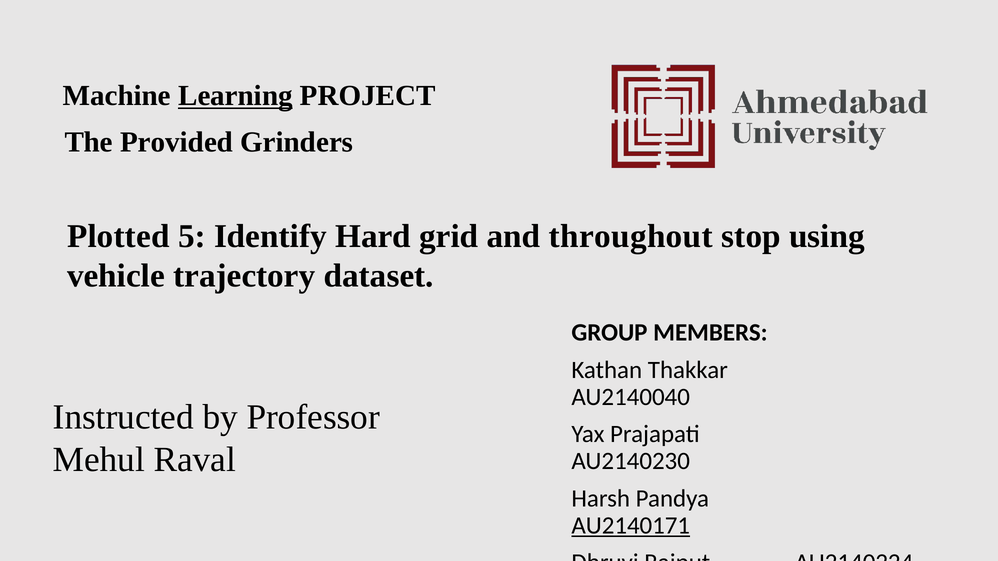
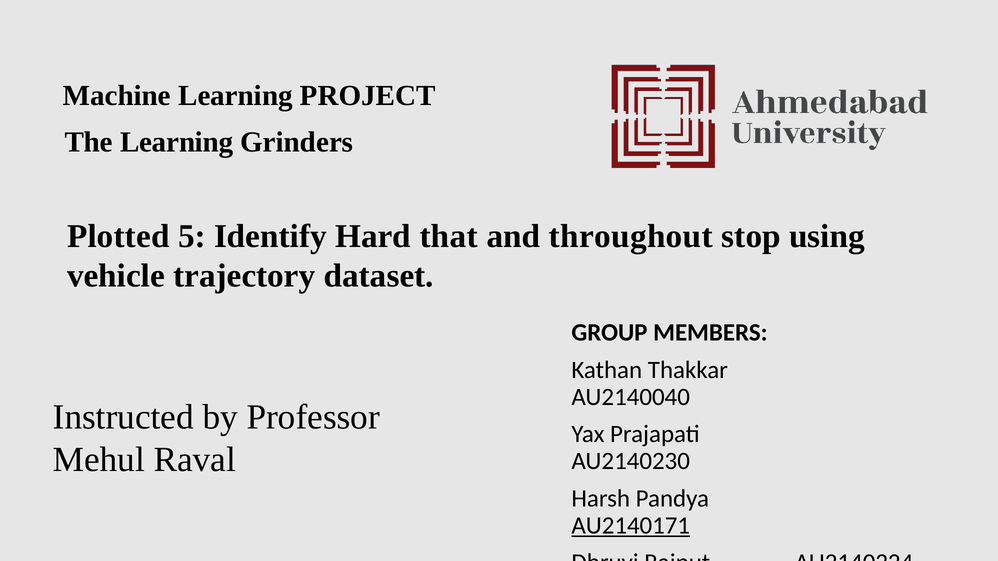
Learning underline: present -> none (235, 96)
The Provided: Provided -> Learning (177, 142)
grid: grid -> that (449, 236)
